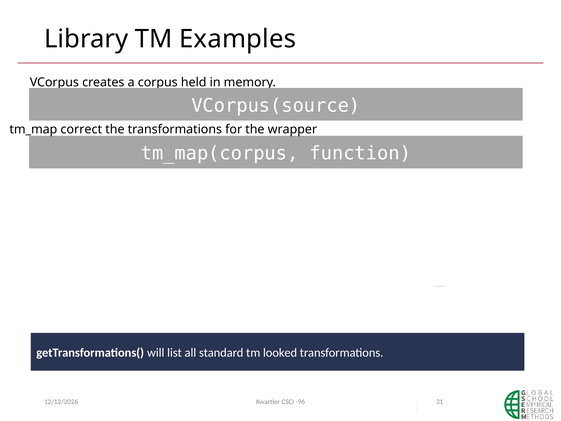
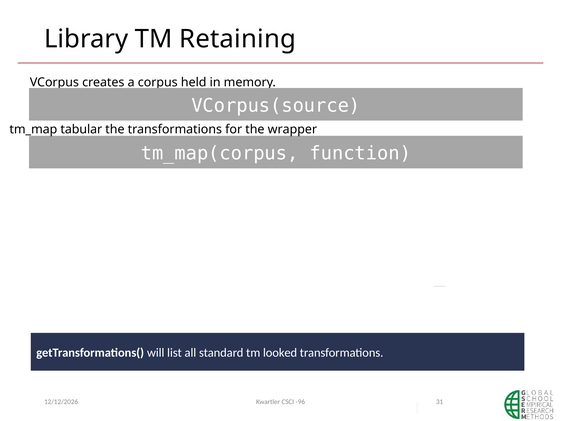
Examples: Examples -> Retaining (238, 39)
correct: correct -> tabular (81, 129)
